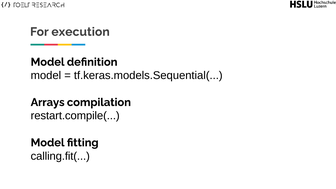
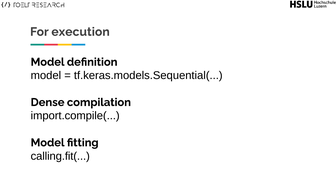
Arrays: Arrays -> Dense (48, 102)
restart.compile(: restart.compile( -> import.compile( (75, 116)
